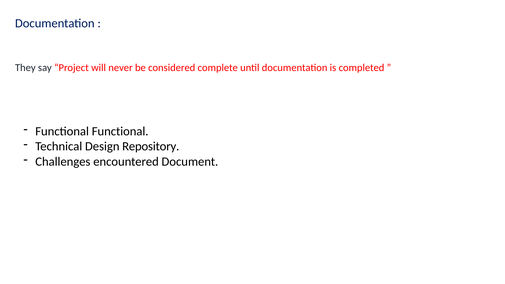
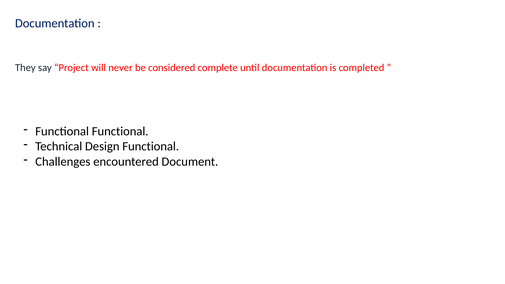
Design Repository: Repository -> Functional (151, 146)
